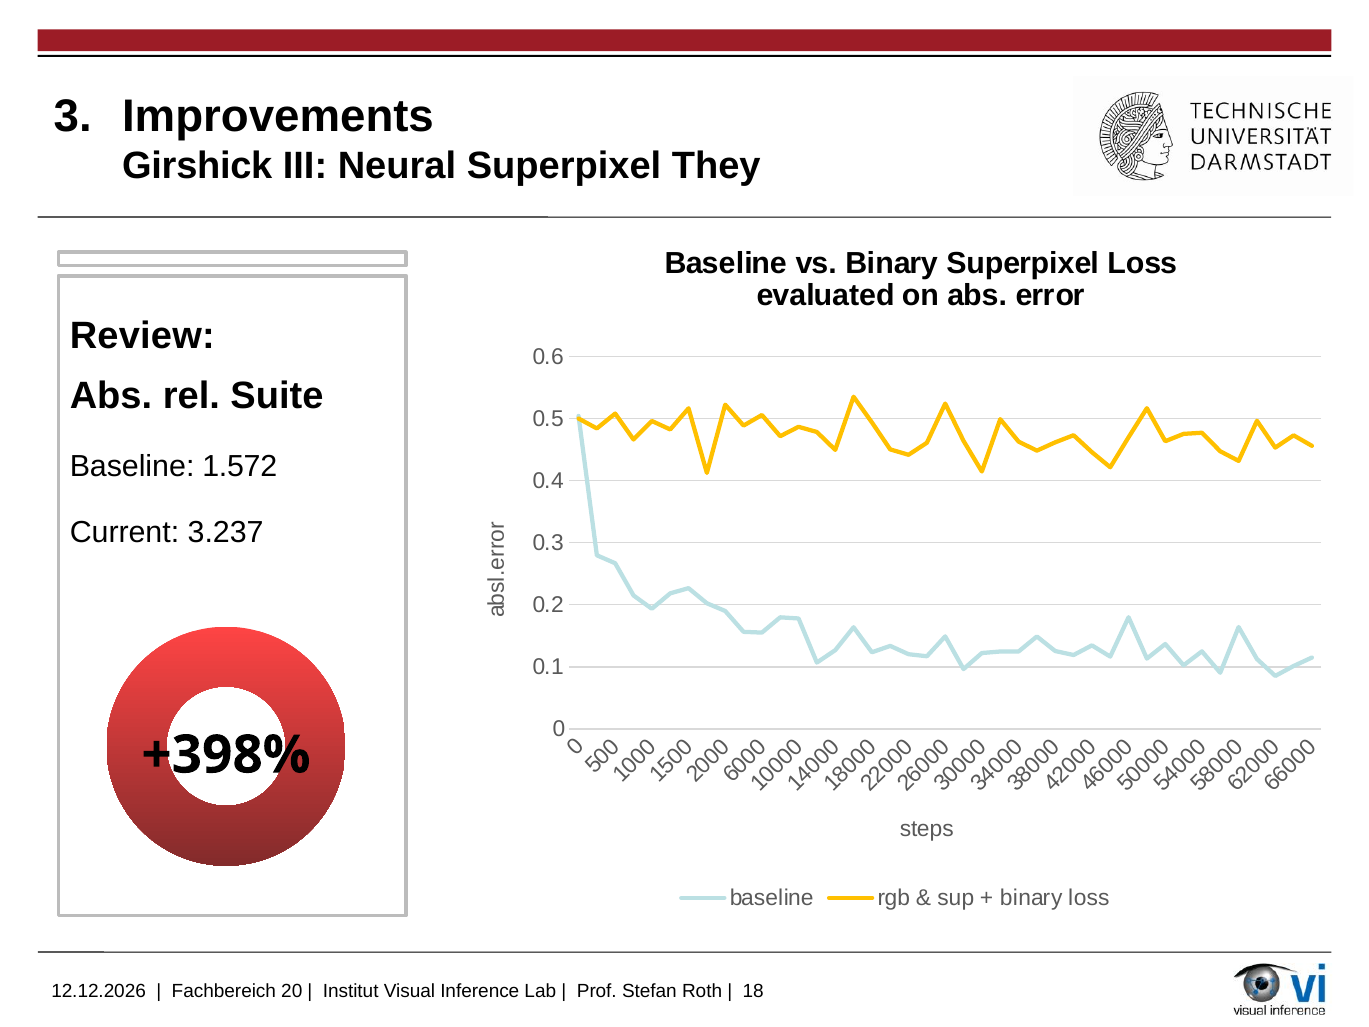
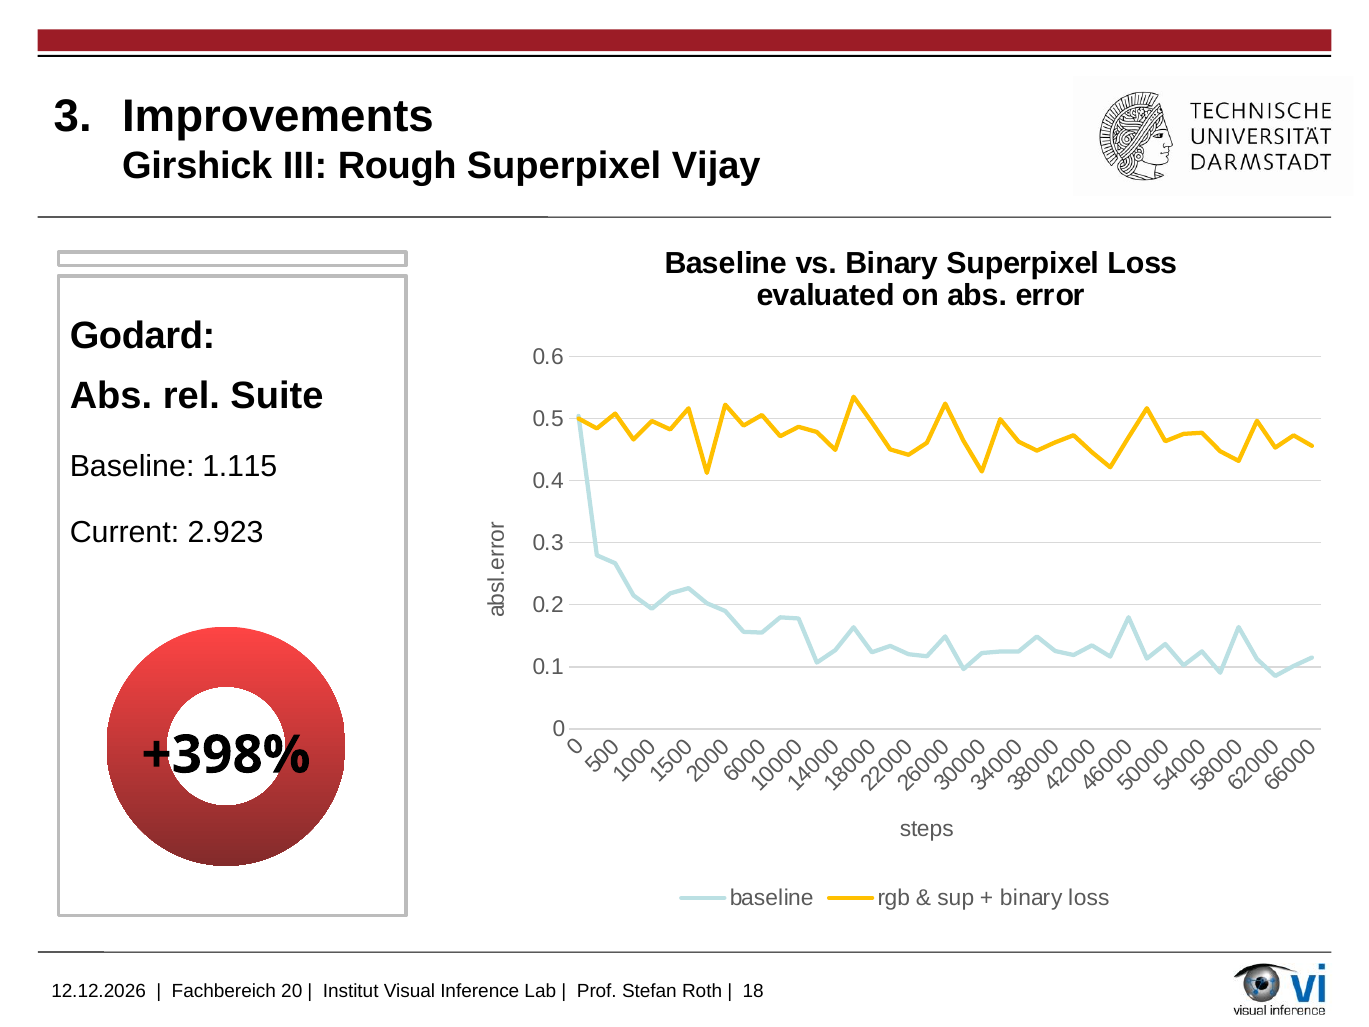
Neural: Neural -> Rough (397, 166)
They: They -> Vijay (716, 166)
Review: Review -> Godard (143, 336)
1.572: 1.572 -> 1.115 (240, 466)
3.237: 3.237 -> 2.923 (226, 533)
